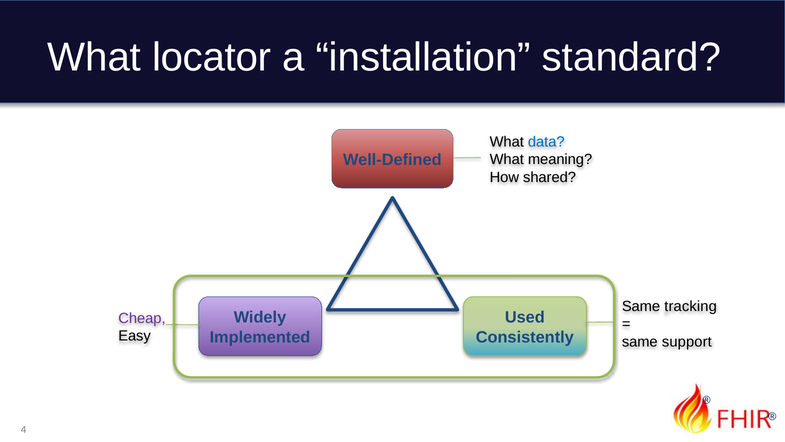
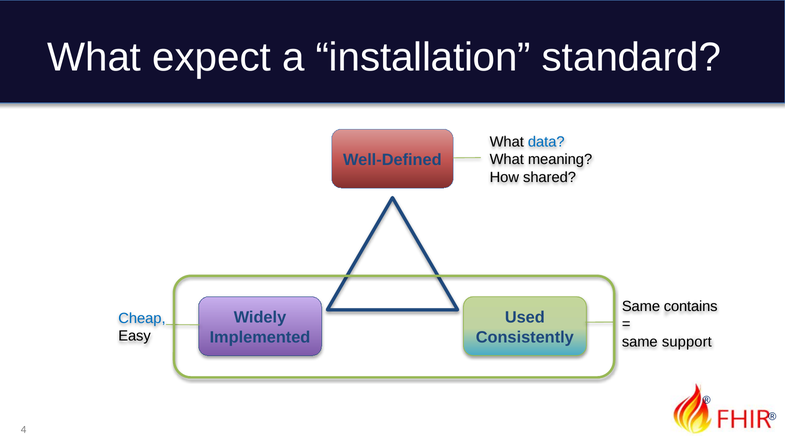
locator: locator -> expect (212, 57)
tracking: tracking -> contains (691, 306)
Cheap colour: purple -> blue (142, 318)
